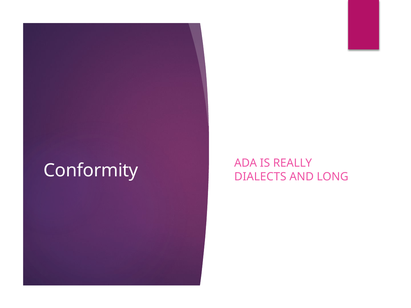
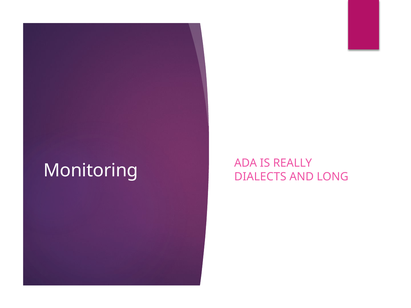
Conformity: Conformity -> Monitoring (91, 171)
